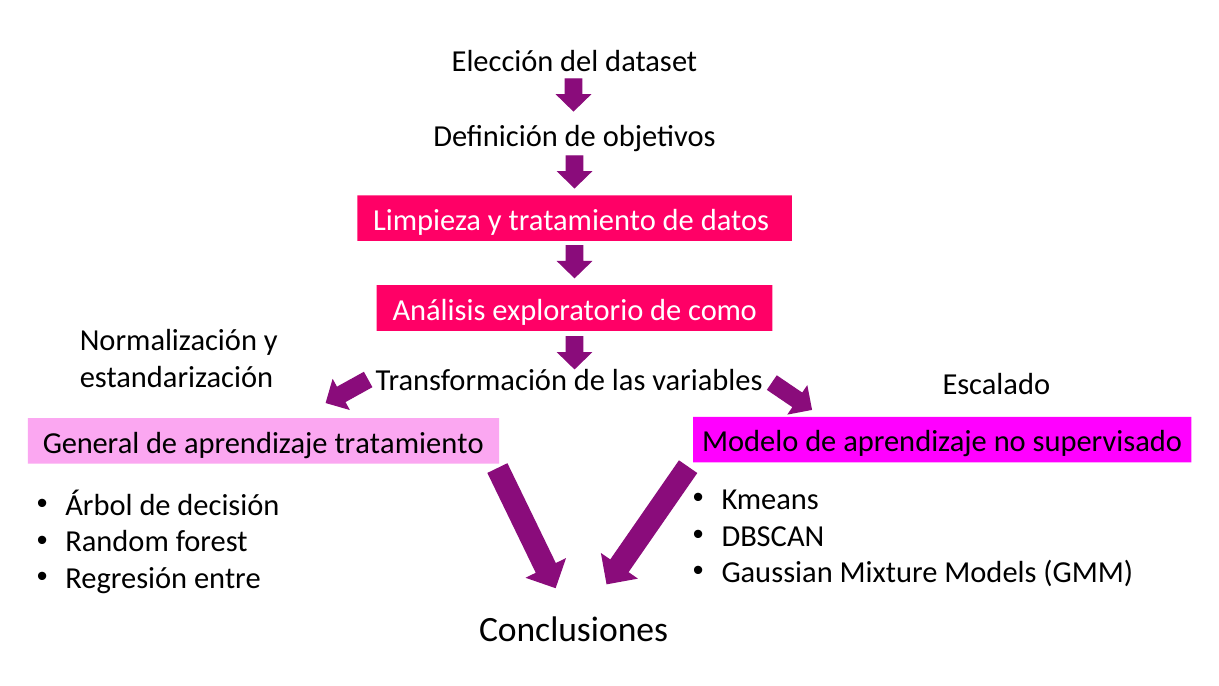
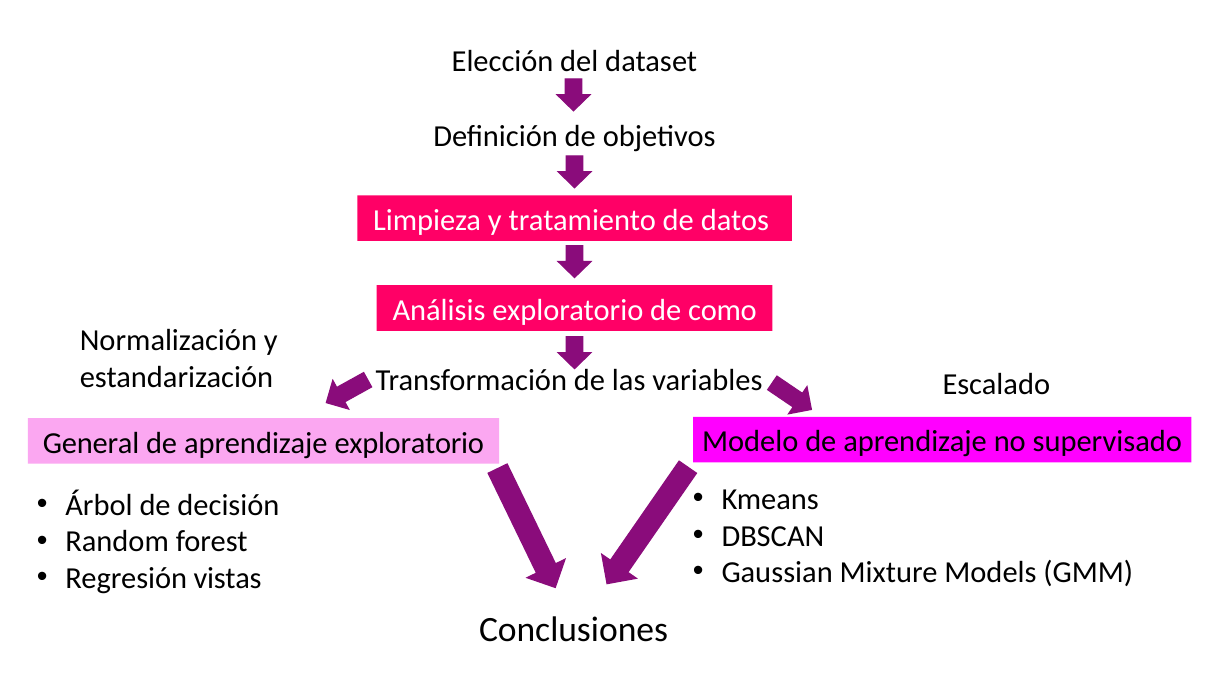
aprendizaje tratamiento: tratamiento -> exploratorio (409, 443)
entre: entre -> vistas (228, 578)
